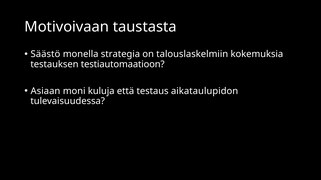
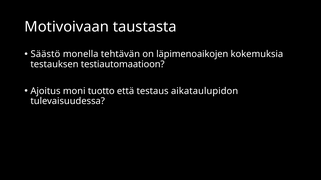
strategia: strategia -> tehtävän (120, 54)
talouslaskelmiin: talouslaskelmiin -> läpimenoaikojen (192, 54)
Asiaan: Asiaan -> Ajoitus (45, 91)
kuluja: kuluja -> tuotto (101, 91)
